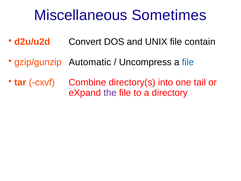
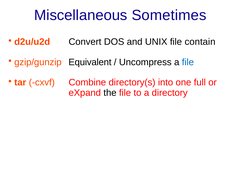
Automatic: Automatic -> Equivalent (90, 62)
tail: tail -> full (200, 82)
the colour: purple -> black (110, 93)
